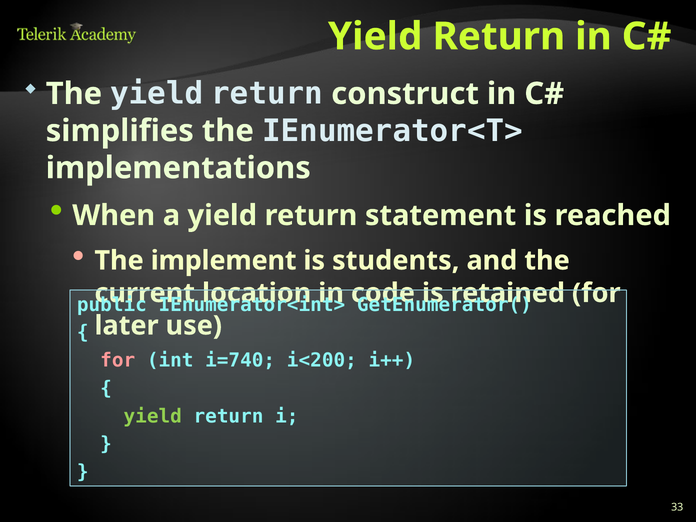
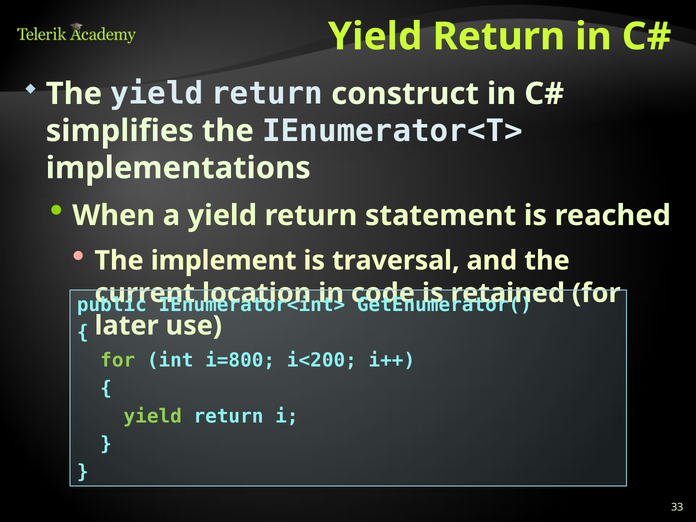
students: students -> traversal (396, 261)
for colour: pink -> light green (118, 360)
i=740: i=740 -> i=800 (240, 360)
